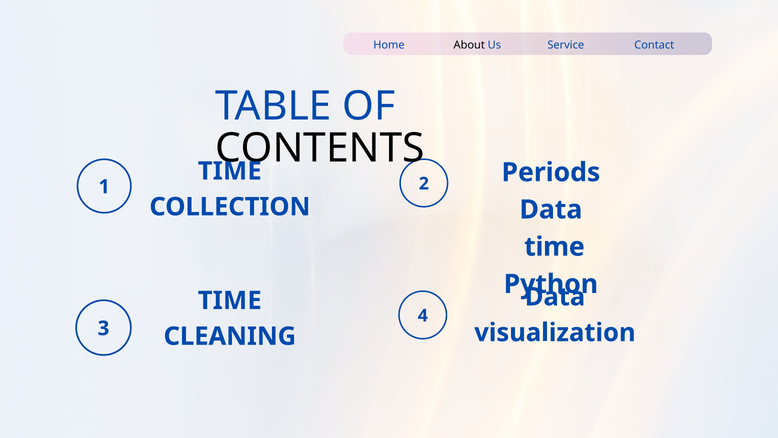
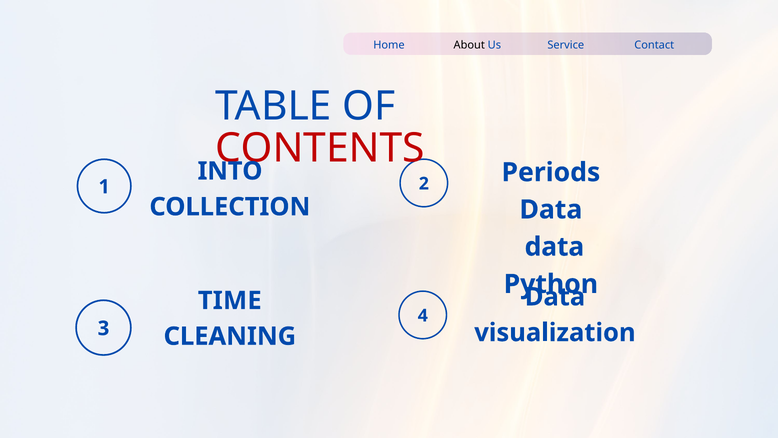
CONTENTS colour: black -> red (320, 148)
TIME: TIME -> INTO (230, 171)
time: time -> data (554, 247)
